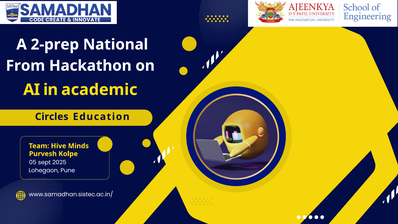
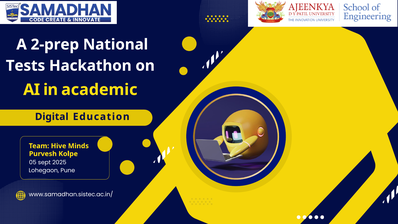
From: From -> Tests (25, 66)
Circles: Circles -> Digital (52, 117)
